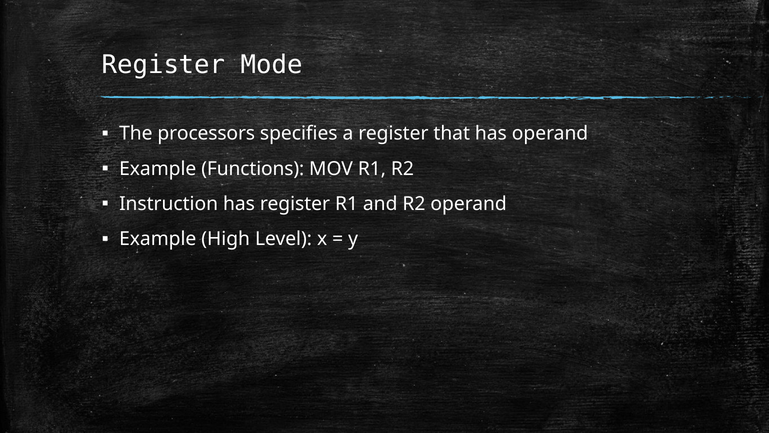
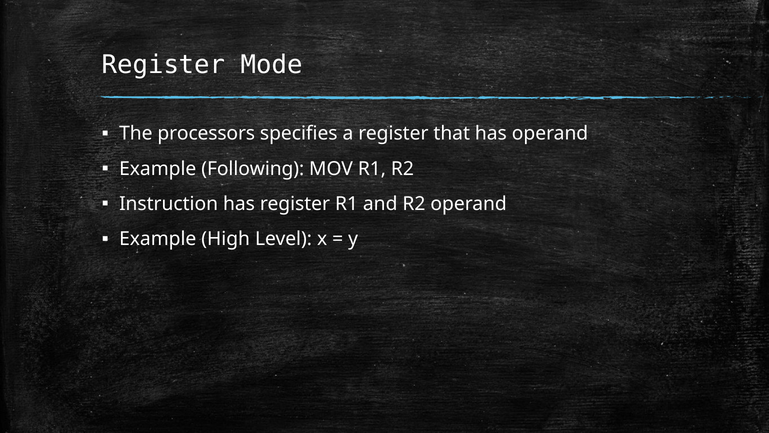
Functions: Functions -> Following (253, 169)
